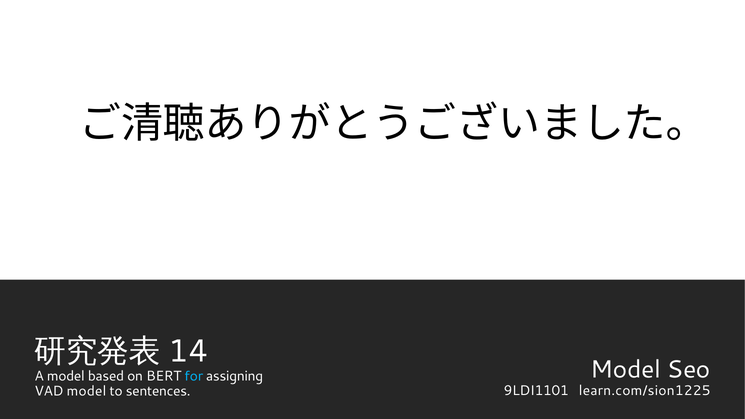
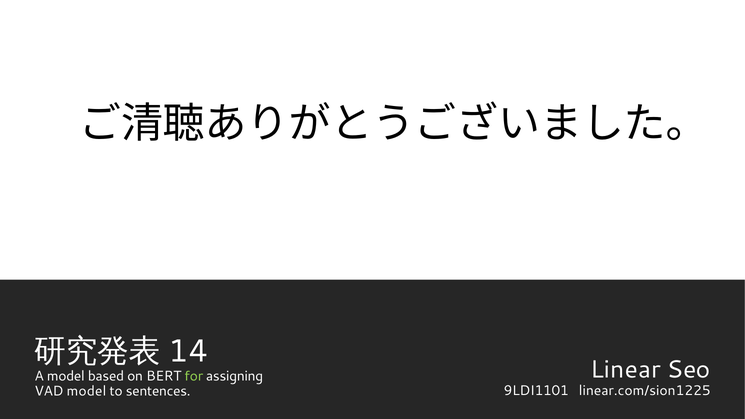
Model: Model -> Linear (625, 370)
for colour: light blue -> light green (194, 376)
learn.com/sion1225: learn.com/sion1225 -> linear.com/sion1225 (645, 391)
